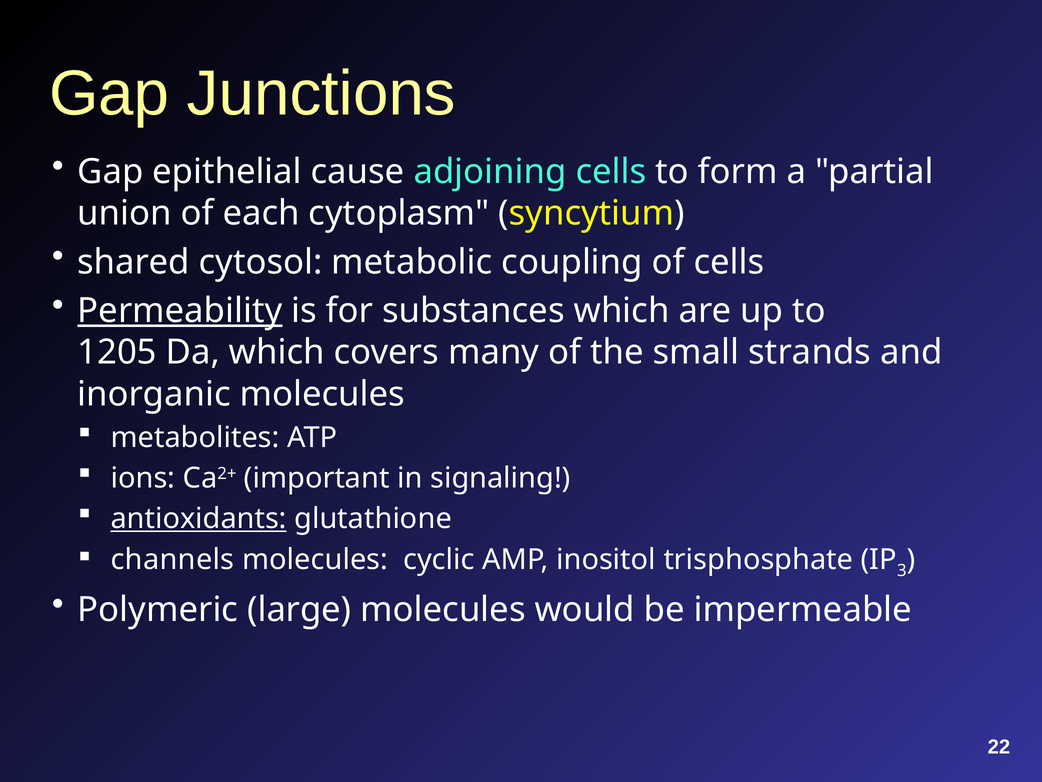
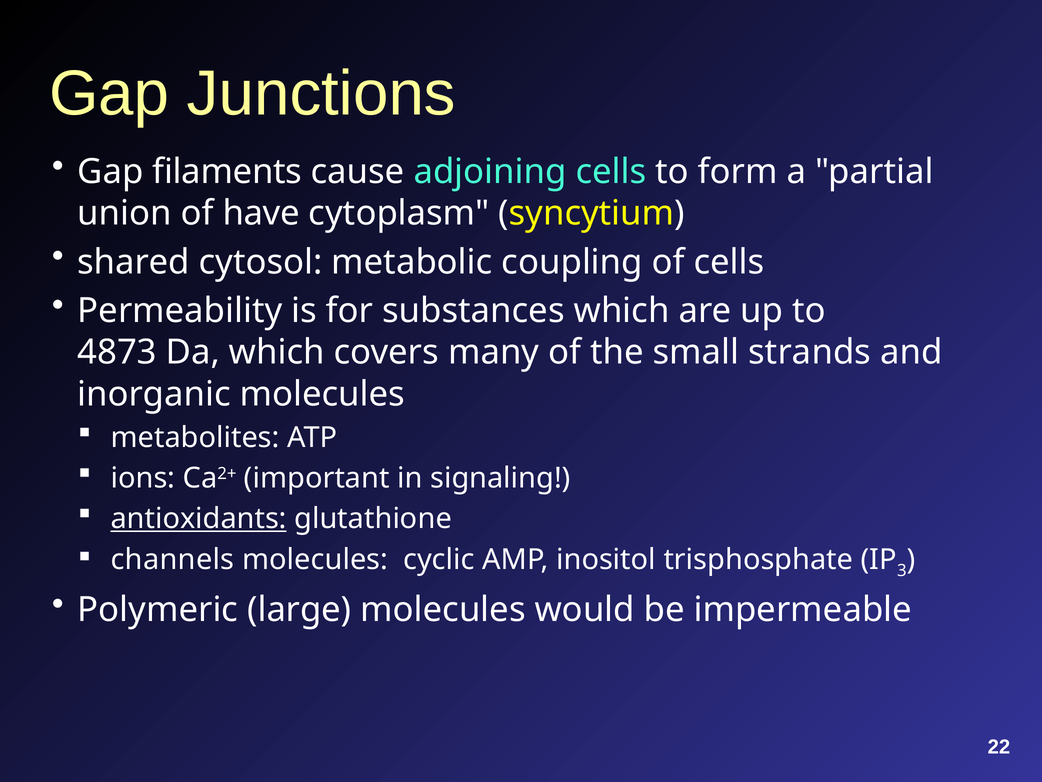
epithelial: epithelial -> filaments (227, 172)
each: each -> have (261, 213)
Permeability underline: present -> none (180, 311)
1205: 1205 -> 4873 (117, 352)
